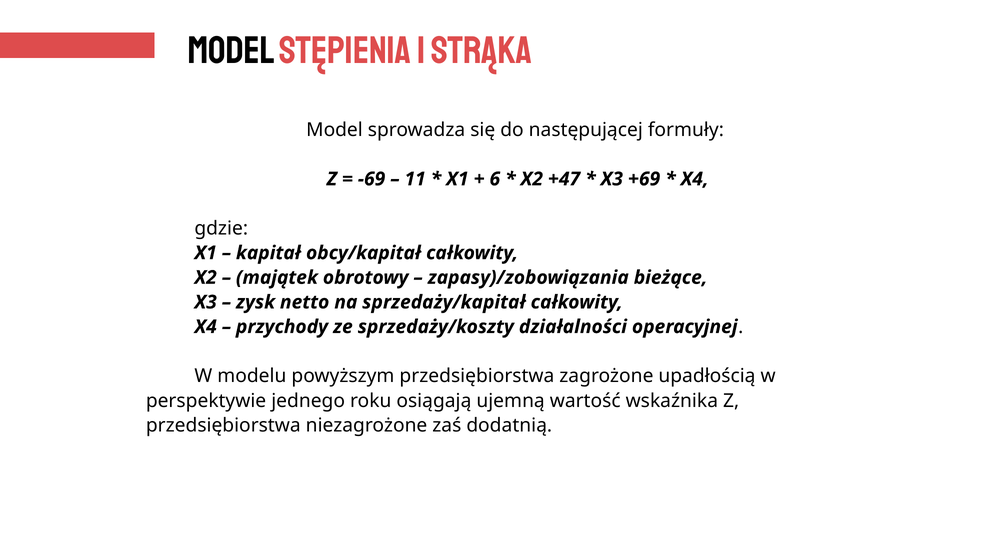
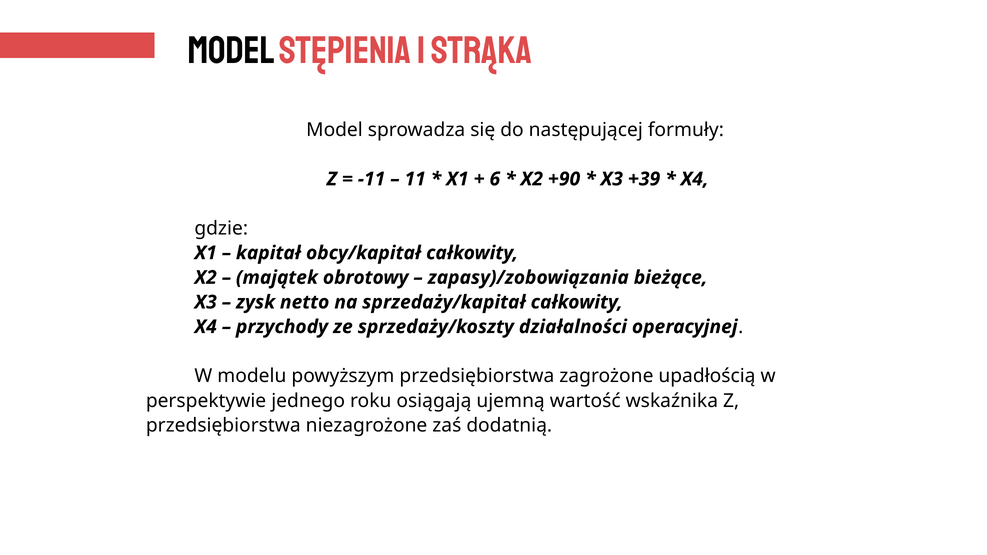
-69: -69 -> -11 (372, 179)
+47: +47 -> +90 (564, 179)
+69: +69 -> +39 (644, 179)
